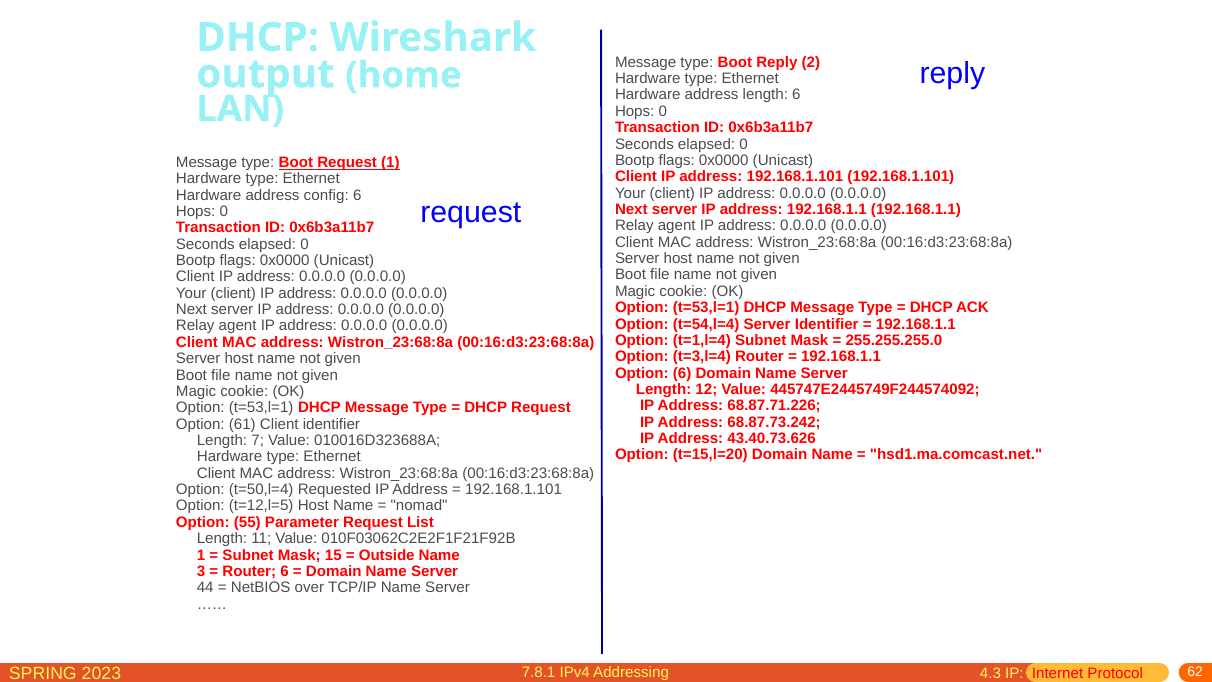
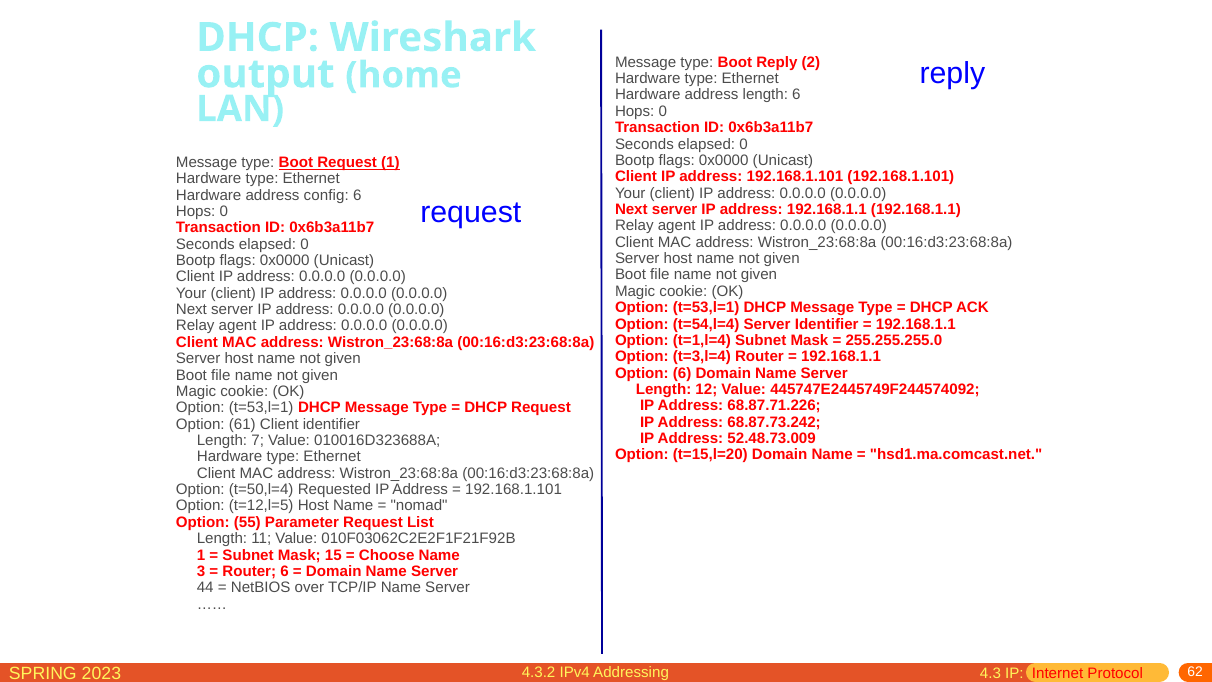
43.40.73.626: 43.40.73.626 -> 52.48.73.009 (772, 438)
Outside: Outside -> Choose (387, 555)
7.8.1: 7.8.1 -> 4.3.2 (539, 672)
